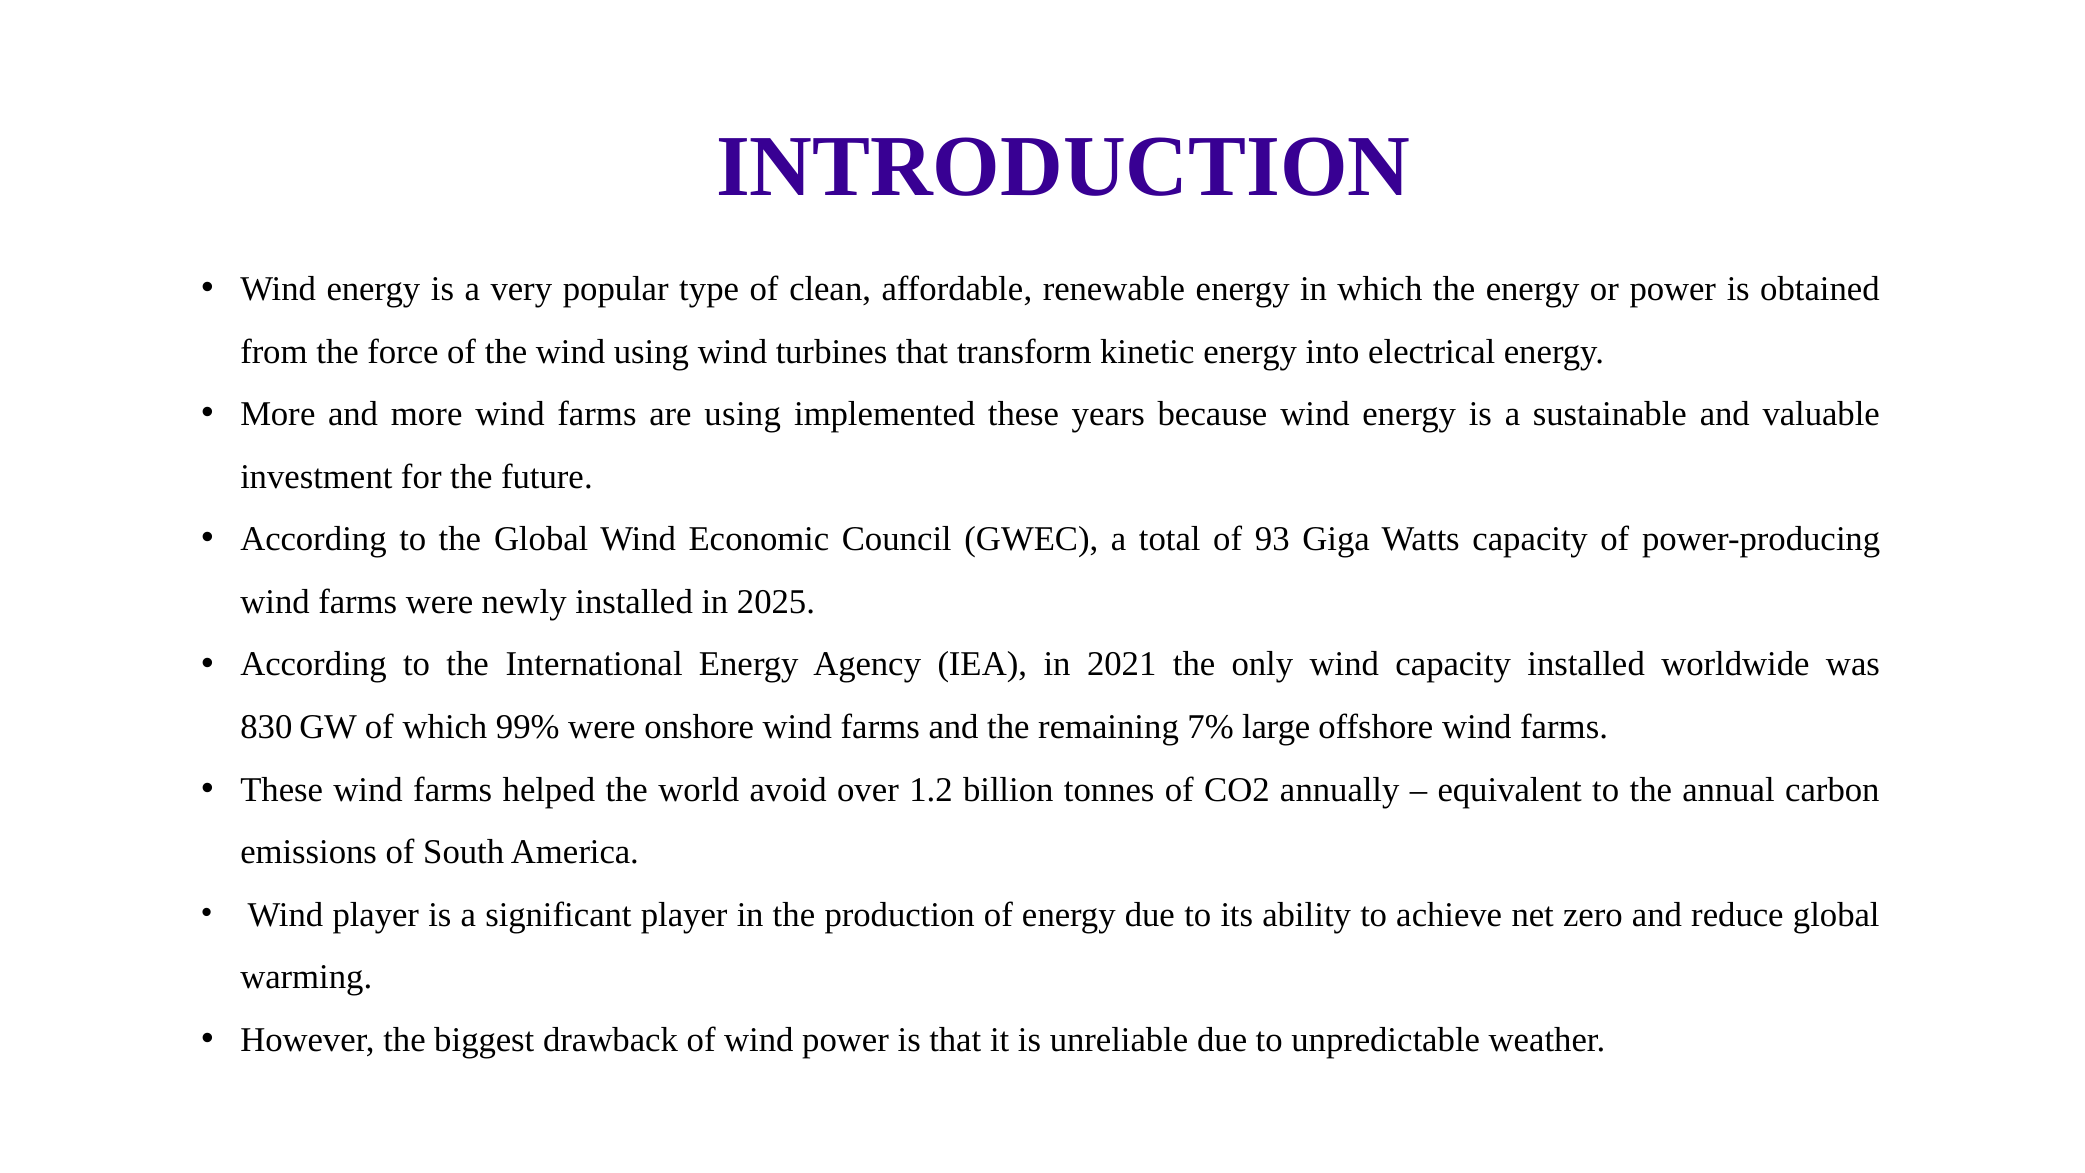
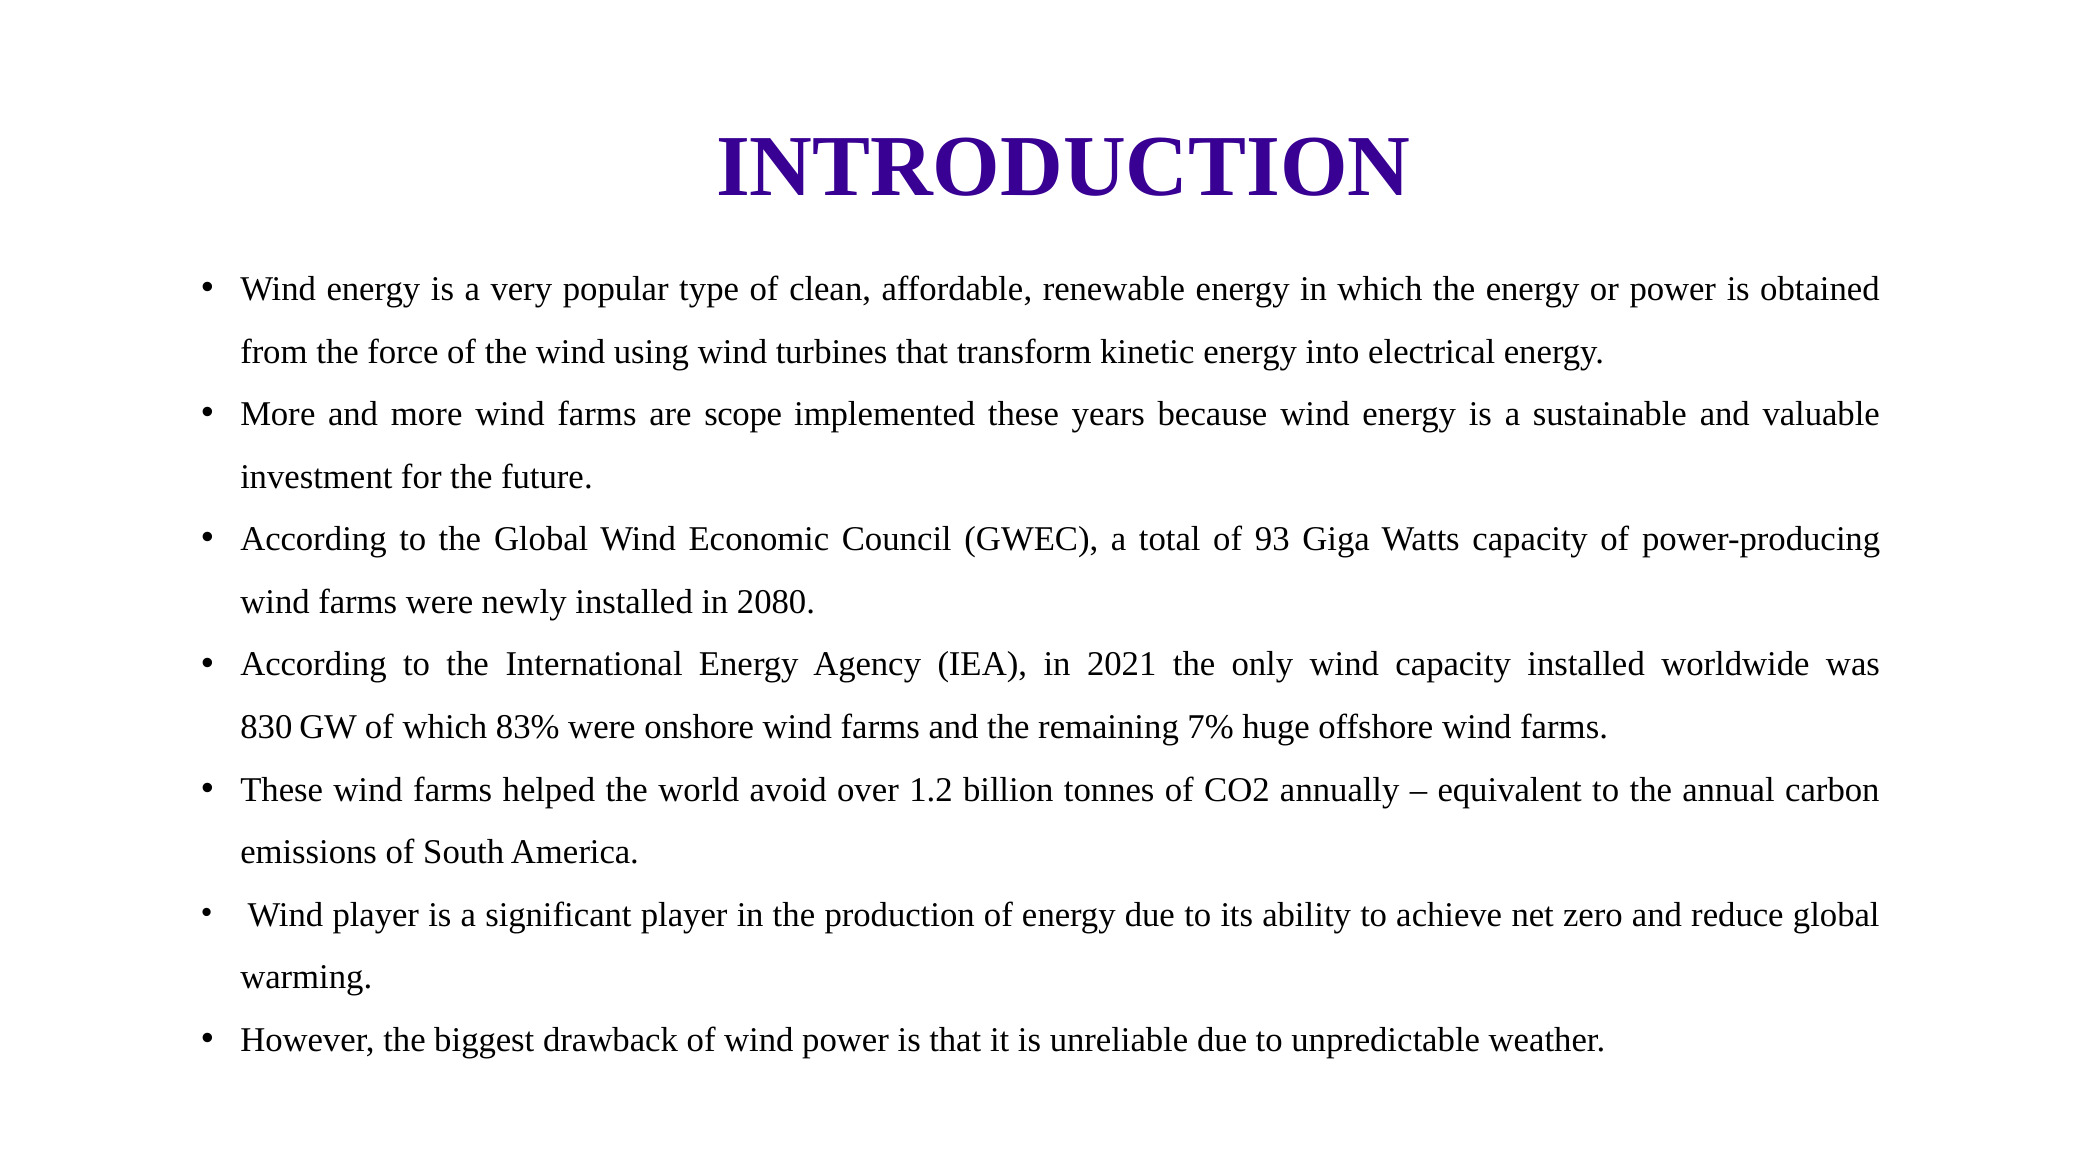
are using: using -> scope (743, 414)
2025: 2025 -> 2080 (776, 602)
99%: 99% -> 83% (528, 727)
large: large -> huge (1276, 727)
